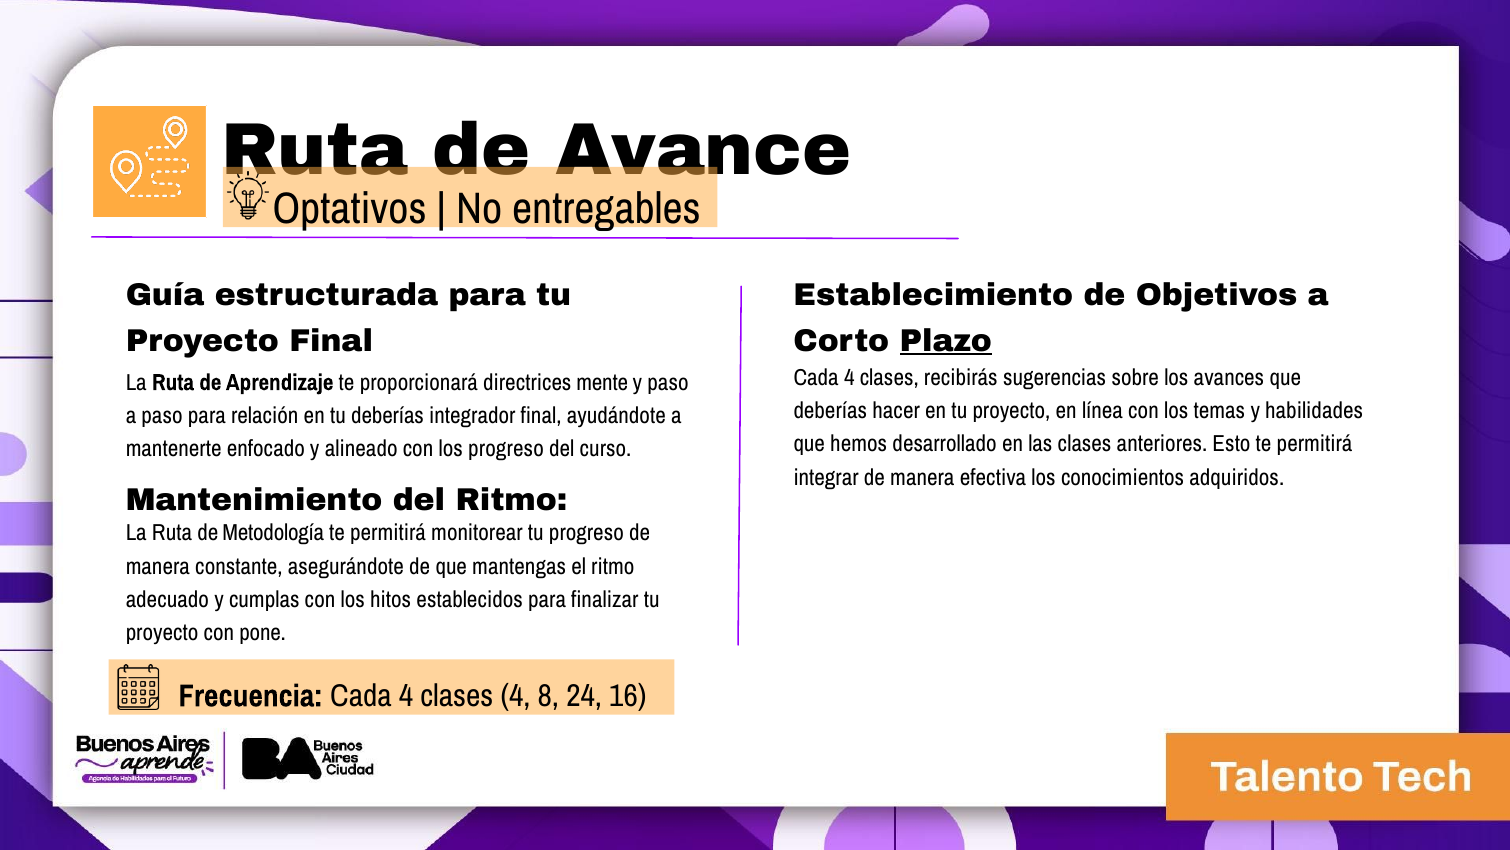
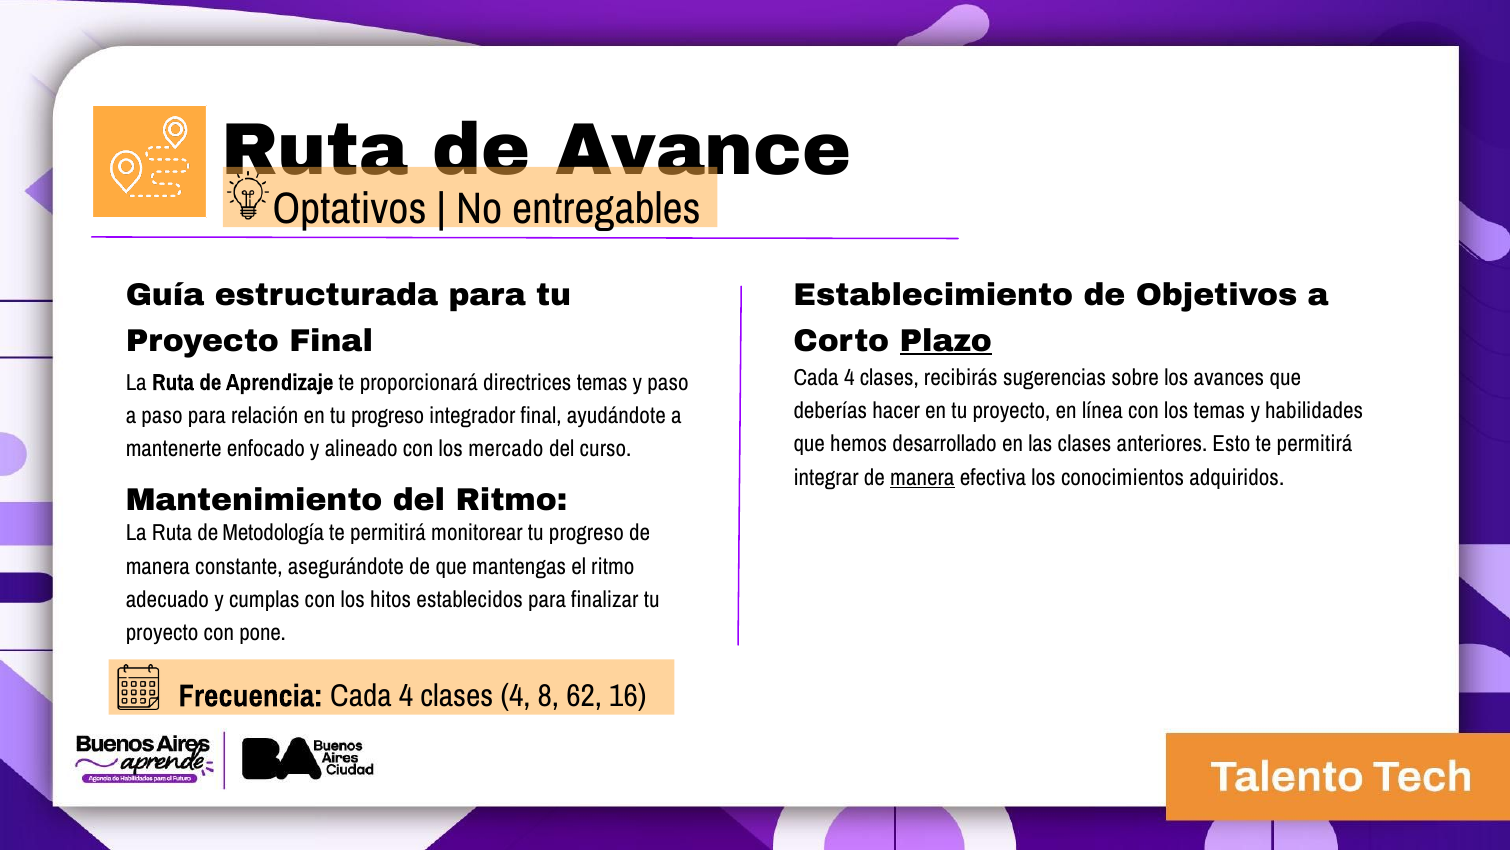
directrices mente: mente -> temas (602, 382)
en tu deberías: deberías -> progreso (388, 415)
los progreso: progreso -> mercado (506, 449)
manera underline: none -> present (922, 477)
24: 24 -> 62 (584, 695)
